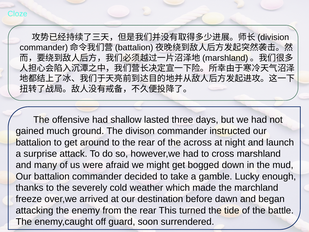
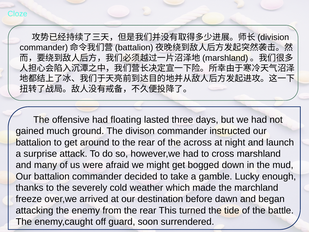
shallow: shallow -> floating (126, 120)
